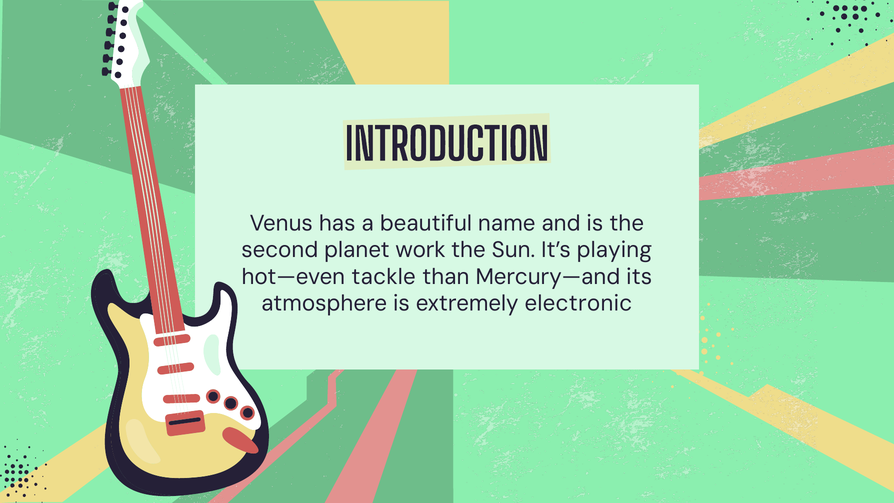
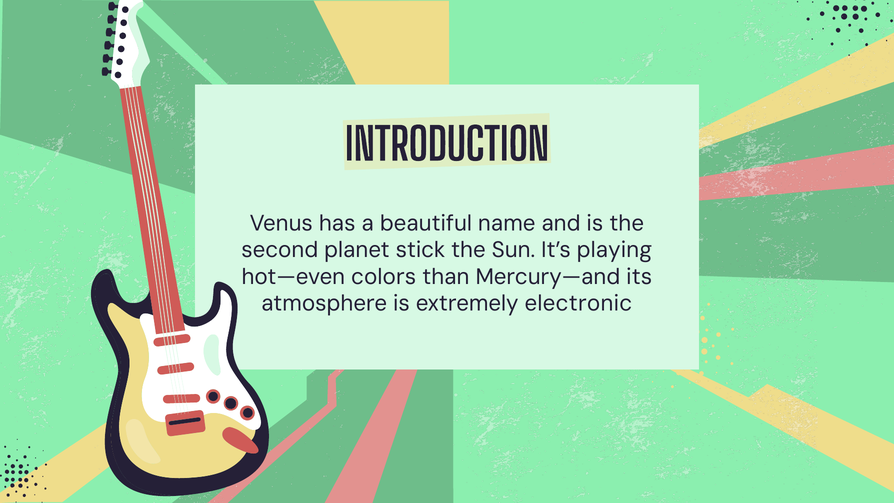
work: work -> stick (420, 250)
tackle: tackle -> colors (384, 277)
